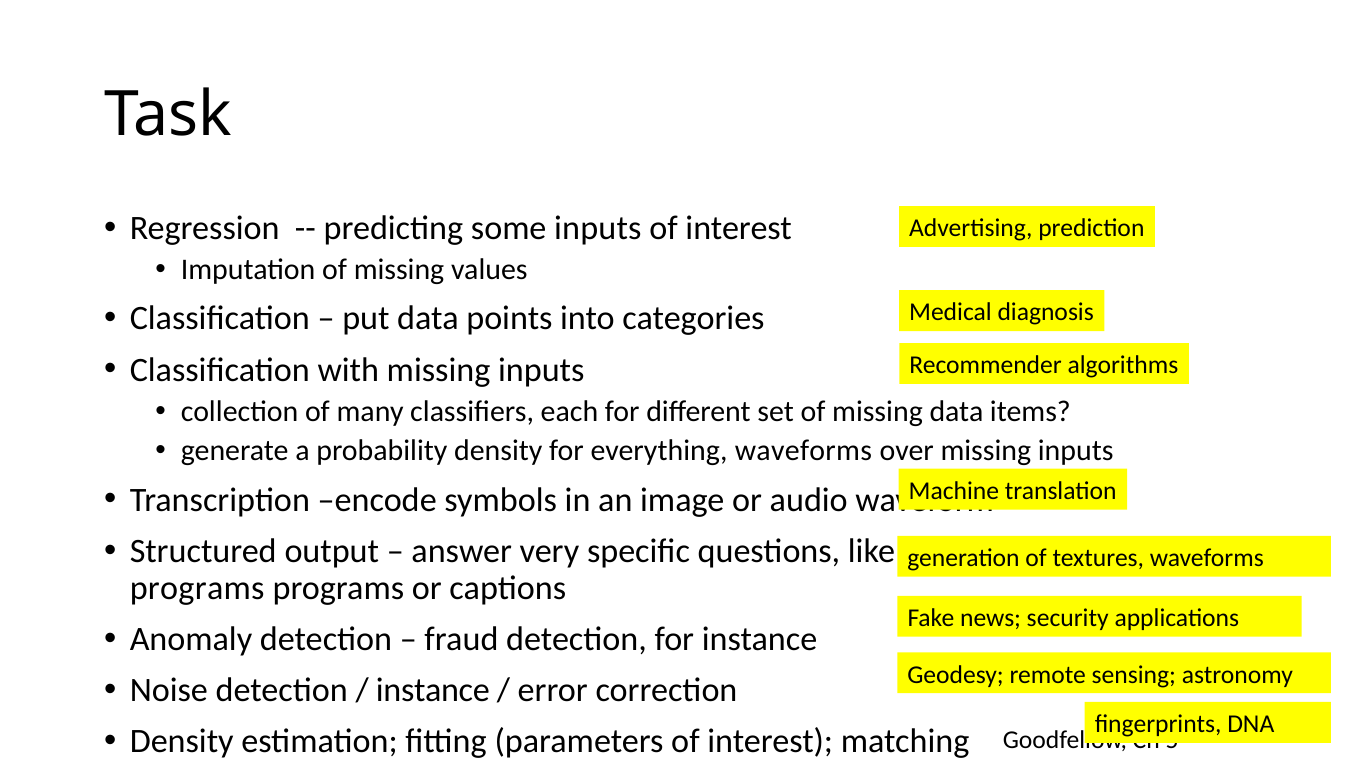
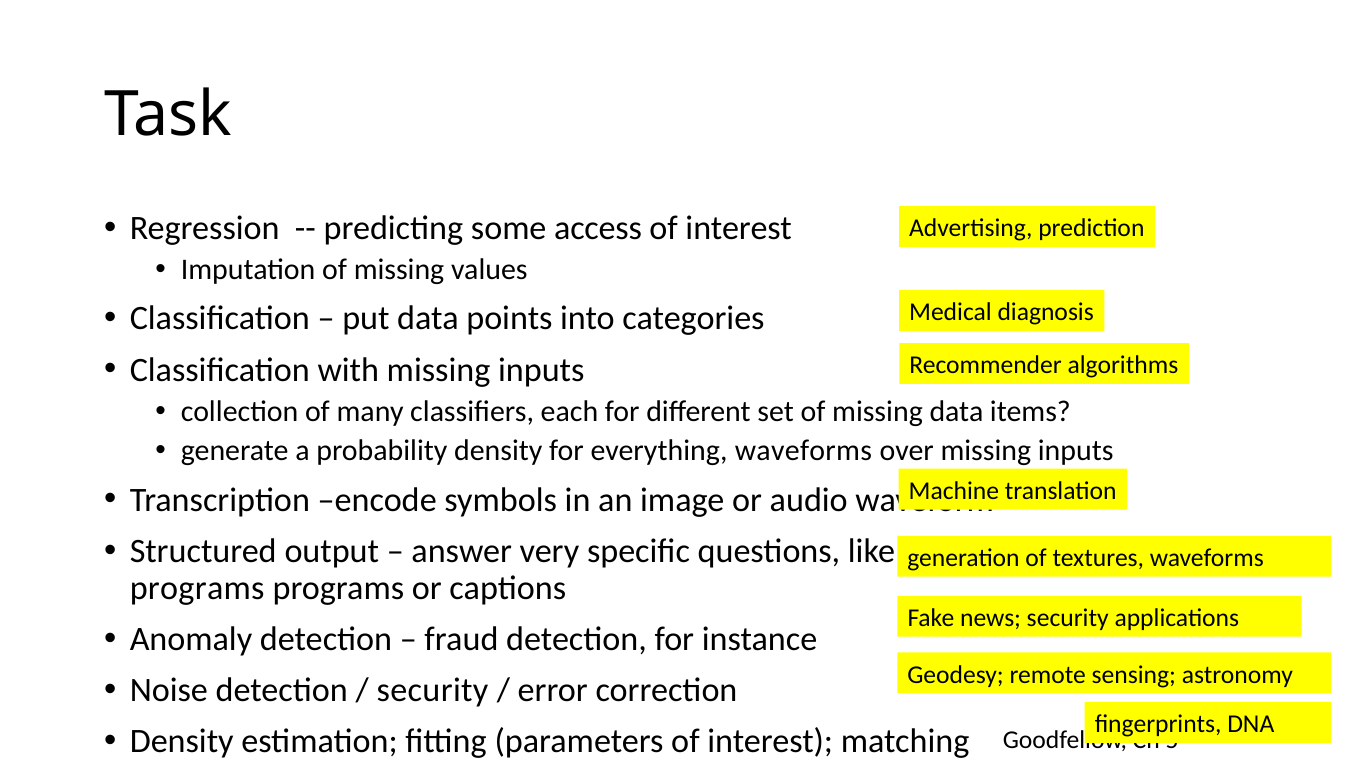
some inputs: inputs -> access (598, 228)
instance: instance -> security (433, 689)
